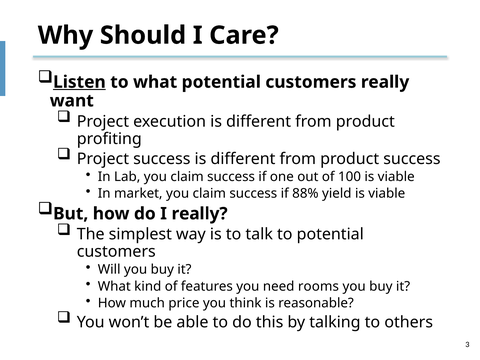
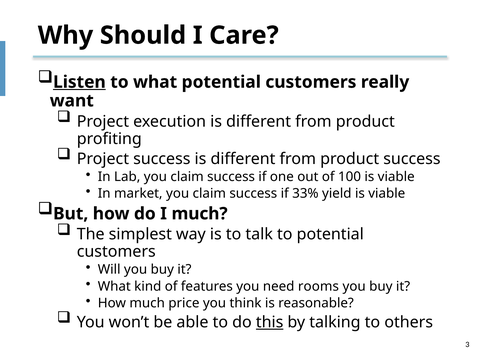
88%: 88% -> 33% (305, 194)
I really: really -> much (200, 214)
this underline: none -> present (270, 322)
